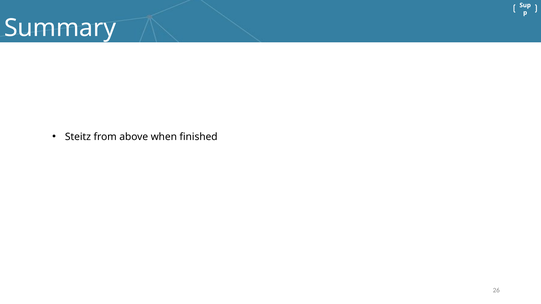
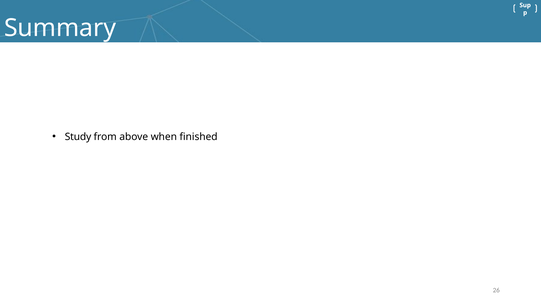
Steitz: Steitz -> Study (78, 137)
